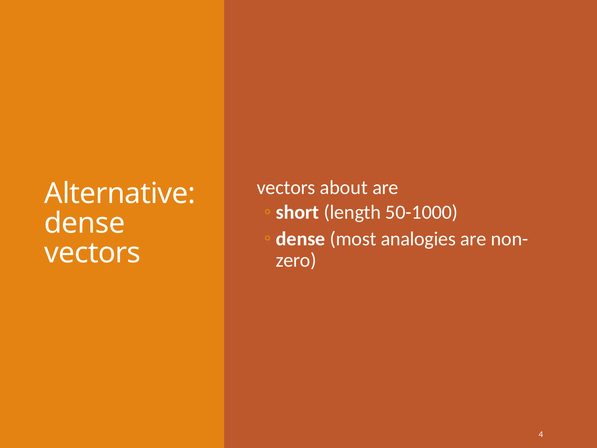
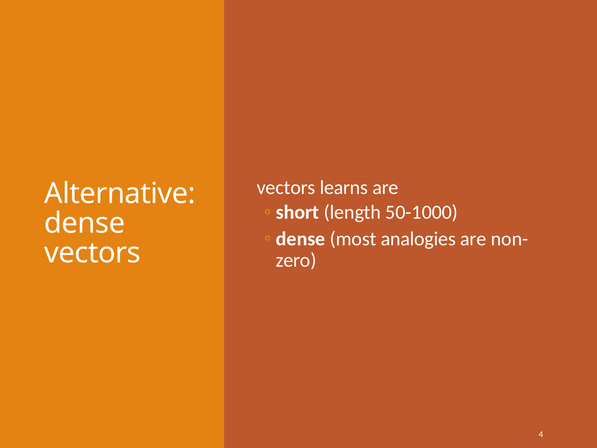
about: about -> learns (344, 187)
